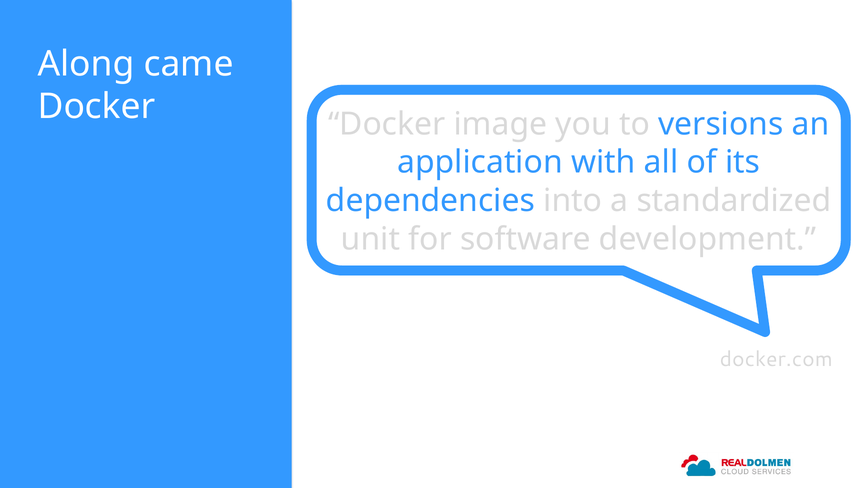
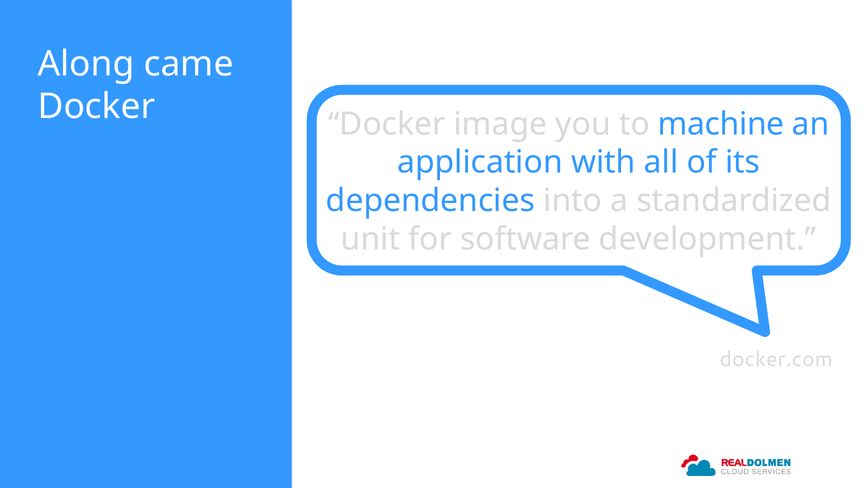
versions: versions -> machine (721, 124)
